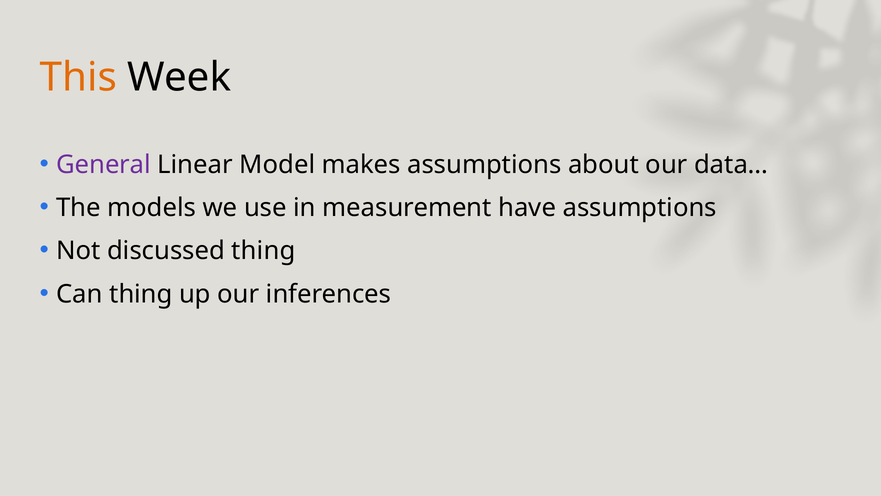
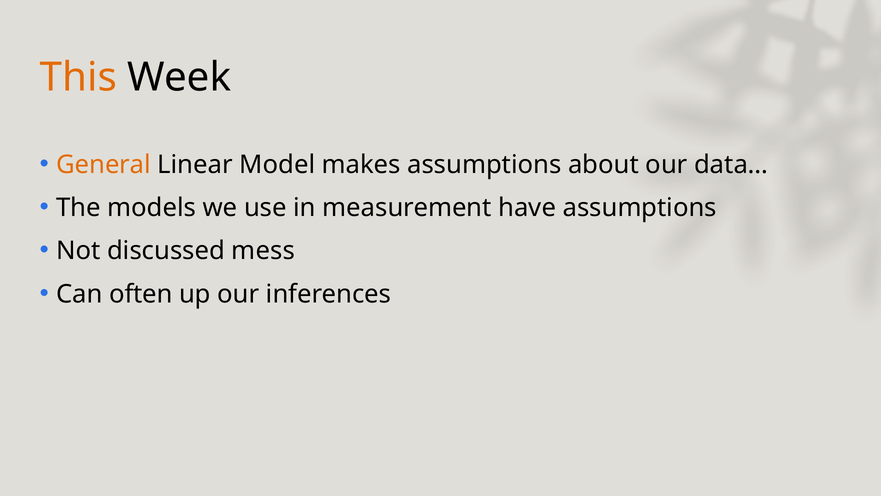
General colour: purple -> orange (104, 164)
discussed thing: thing -> mess (263, 251)
Can thing: thing -> often (141, 294)
